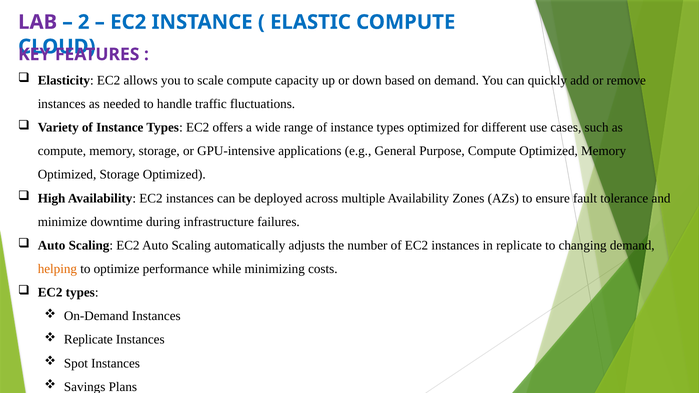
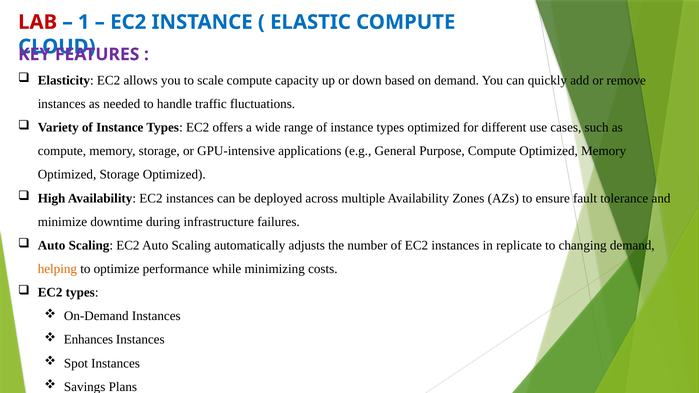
LAB colour: purple -> red (38, 22)
2: 2 -> 1 (84, 22)
Replicate: Replicate -> Enhances (88, 340)
